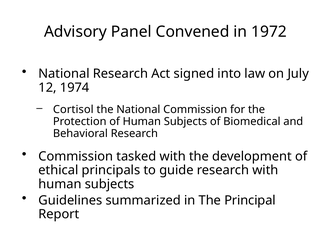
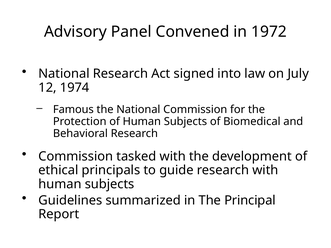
Cortisol: Cortisol -> Famous (73, 110)
